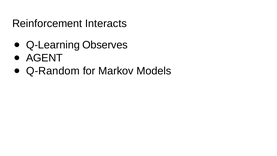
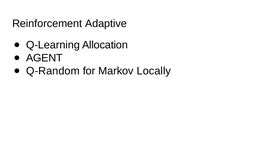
Interacts: Interacts -> Adaptive (106, 23)
Observes: Observes -> Allocation (105, 45)
Models: Models -> Locally (154, 71)
